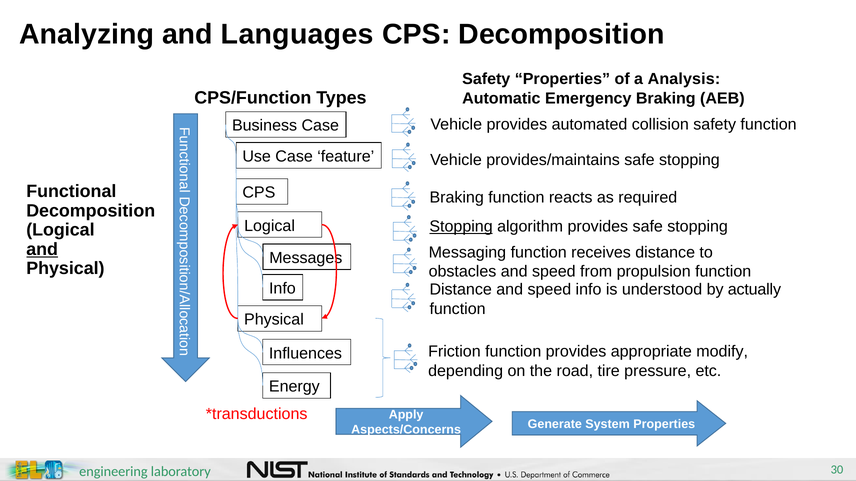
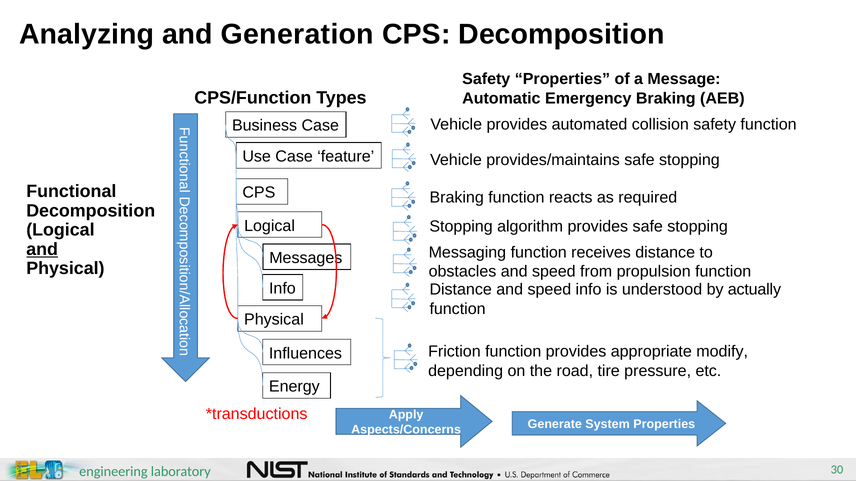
Languages: Languages -> Generation (297, 34)
Analysis: Analysis -> Message (684, 79)
Stopping underline: present -> none (461, 227)
